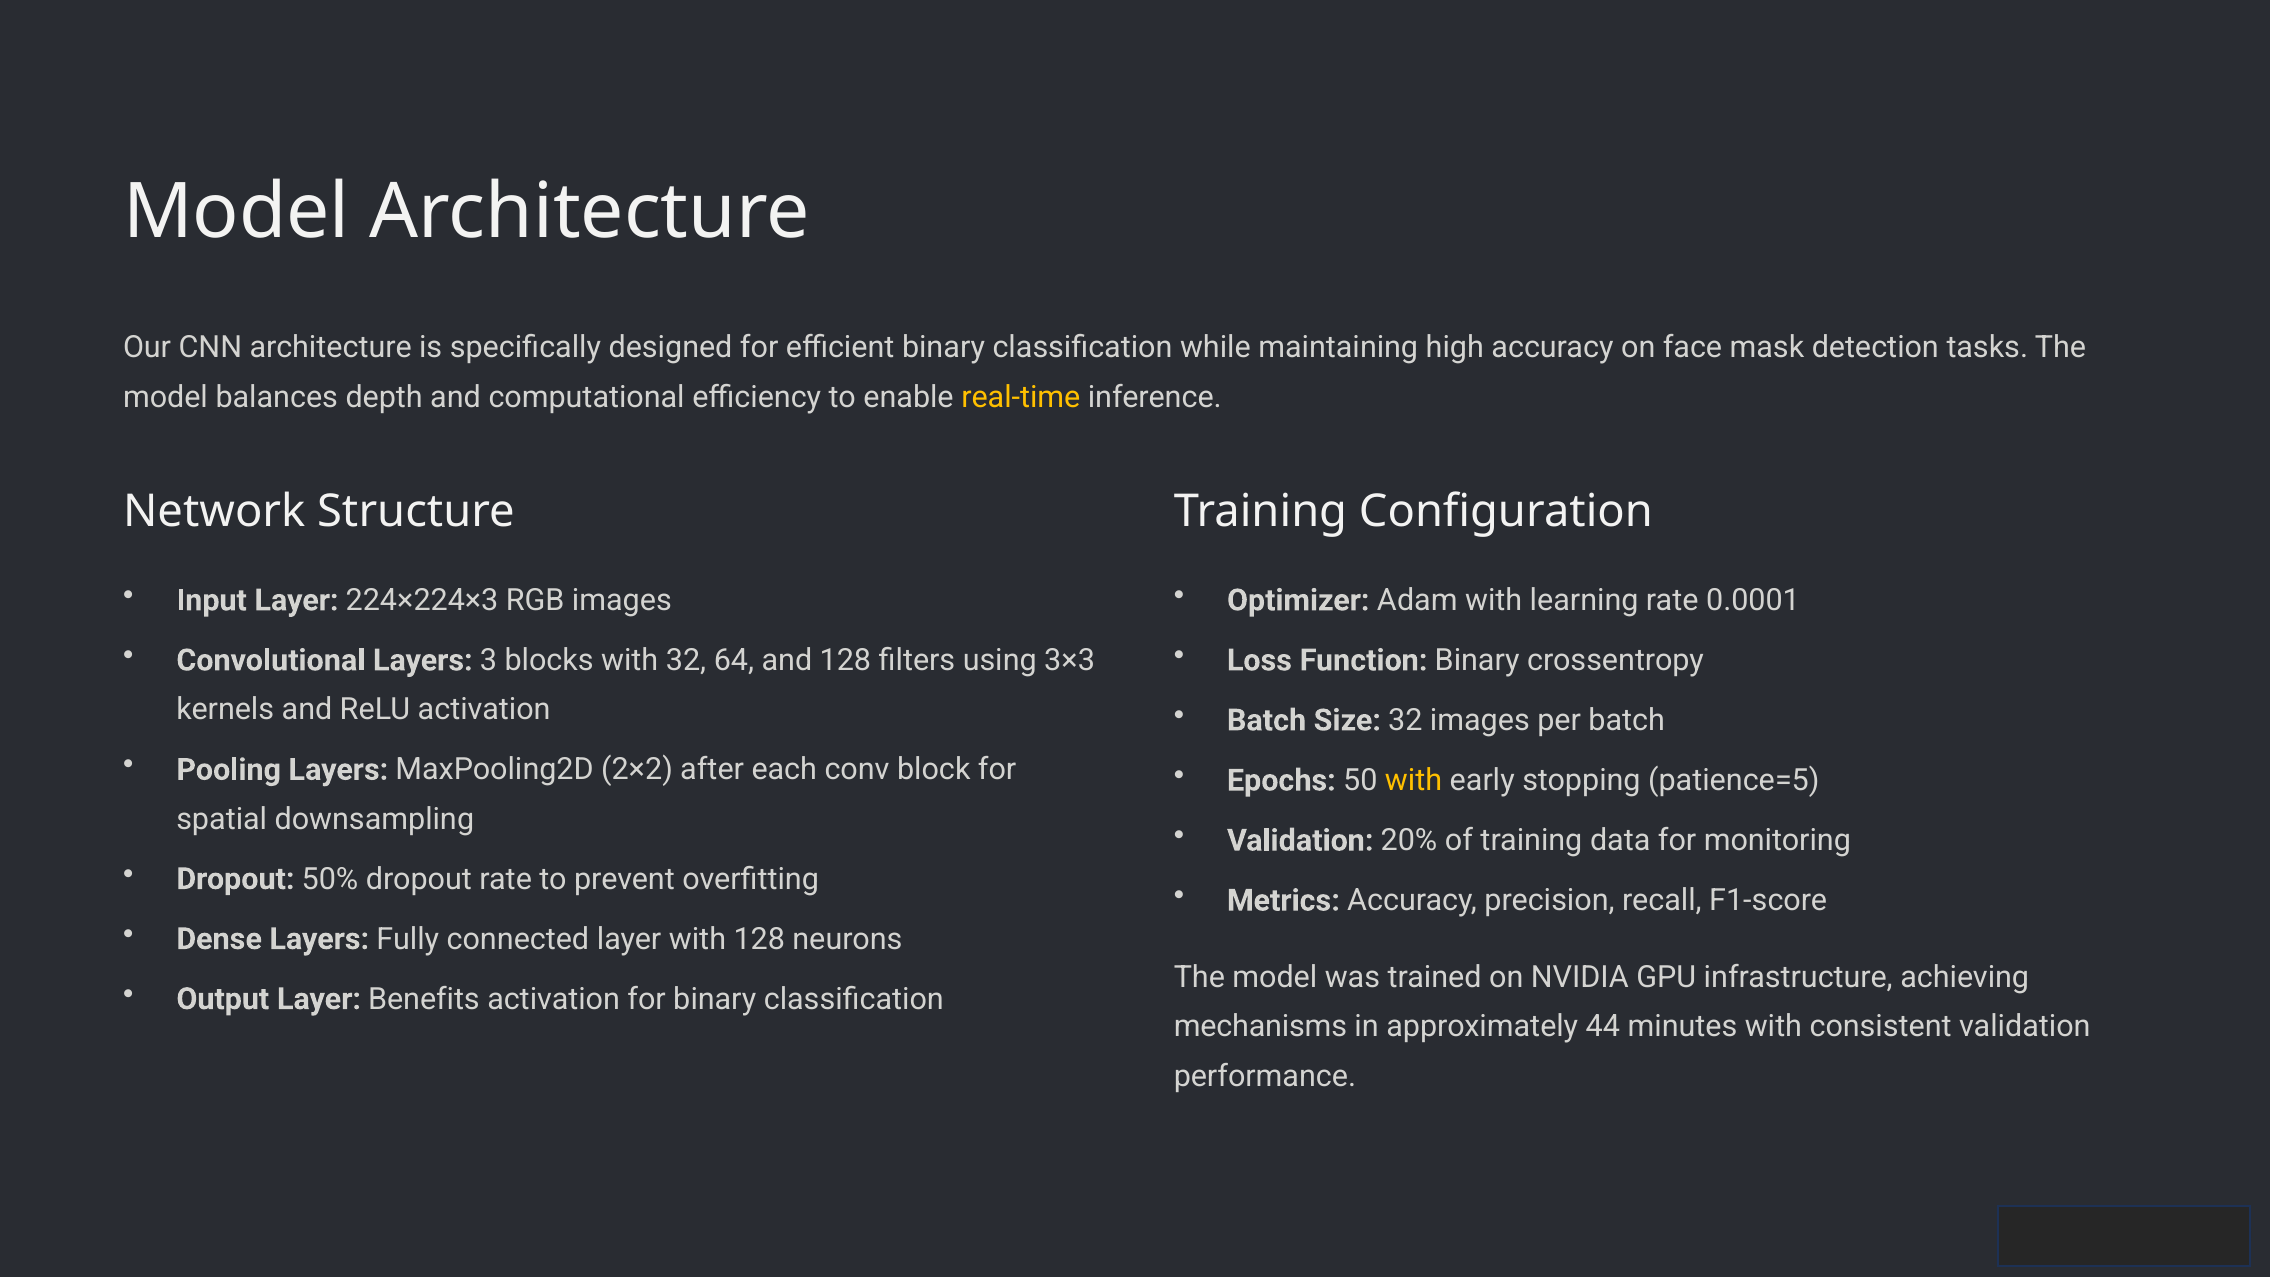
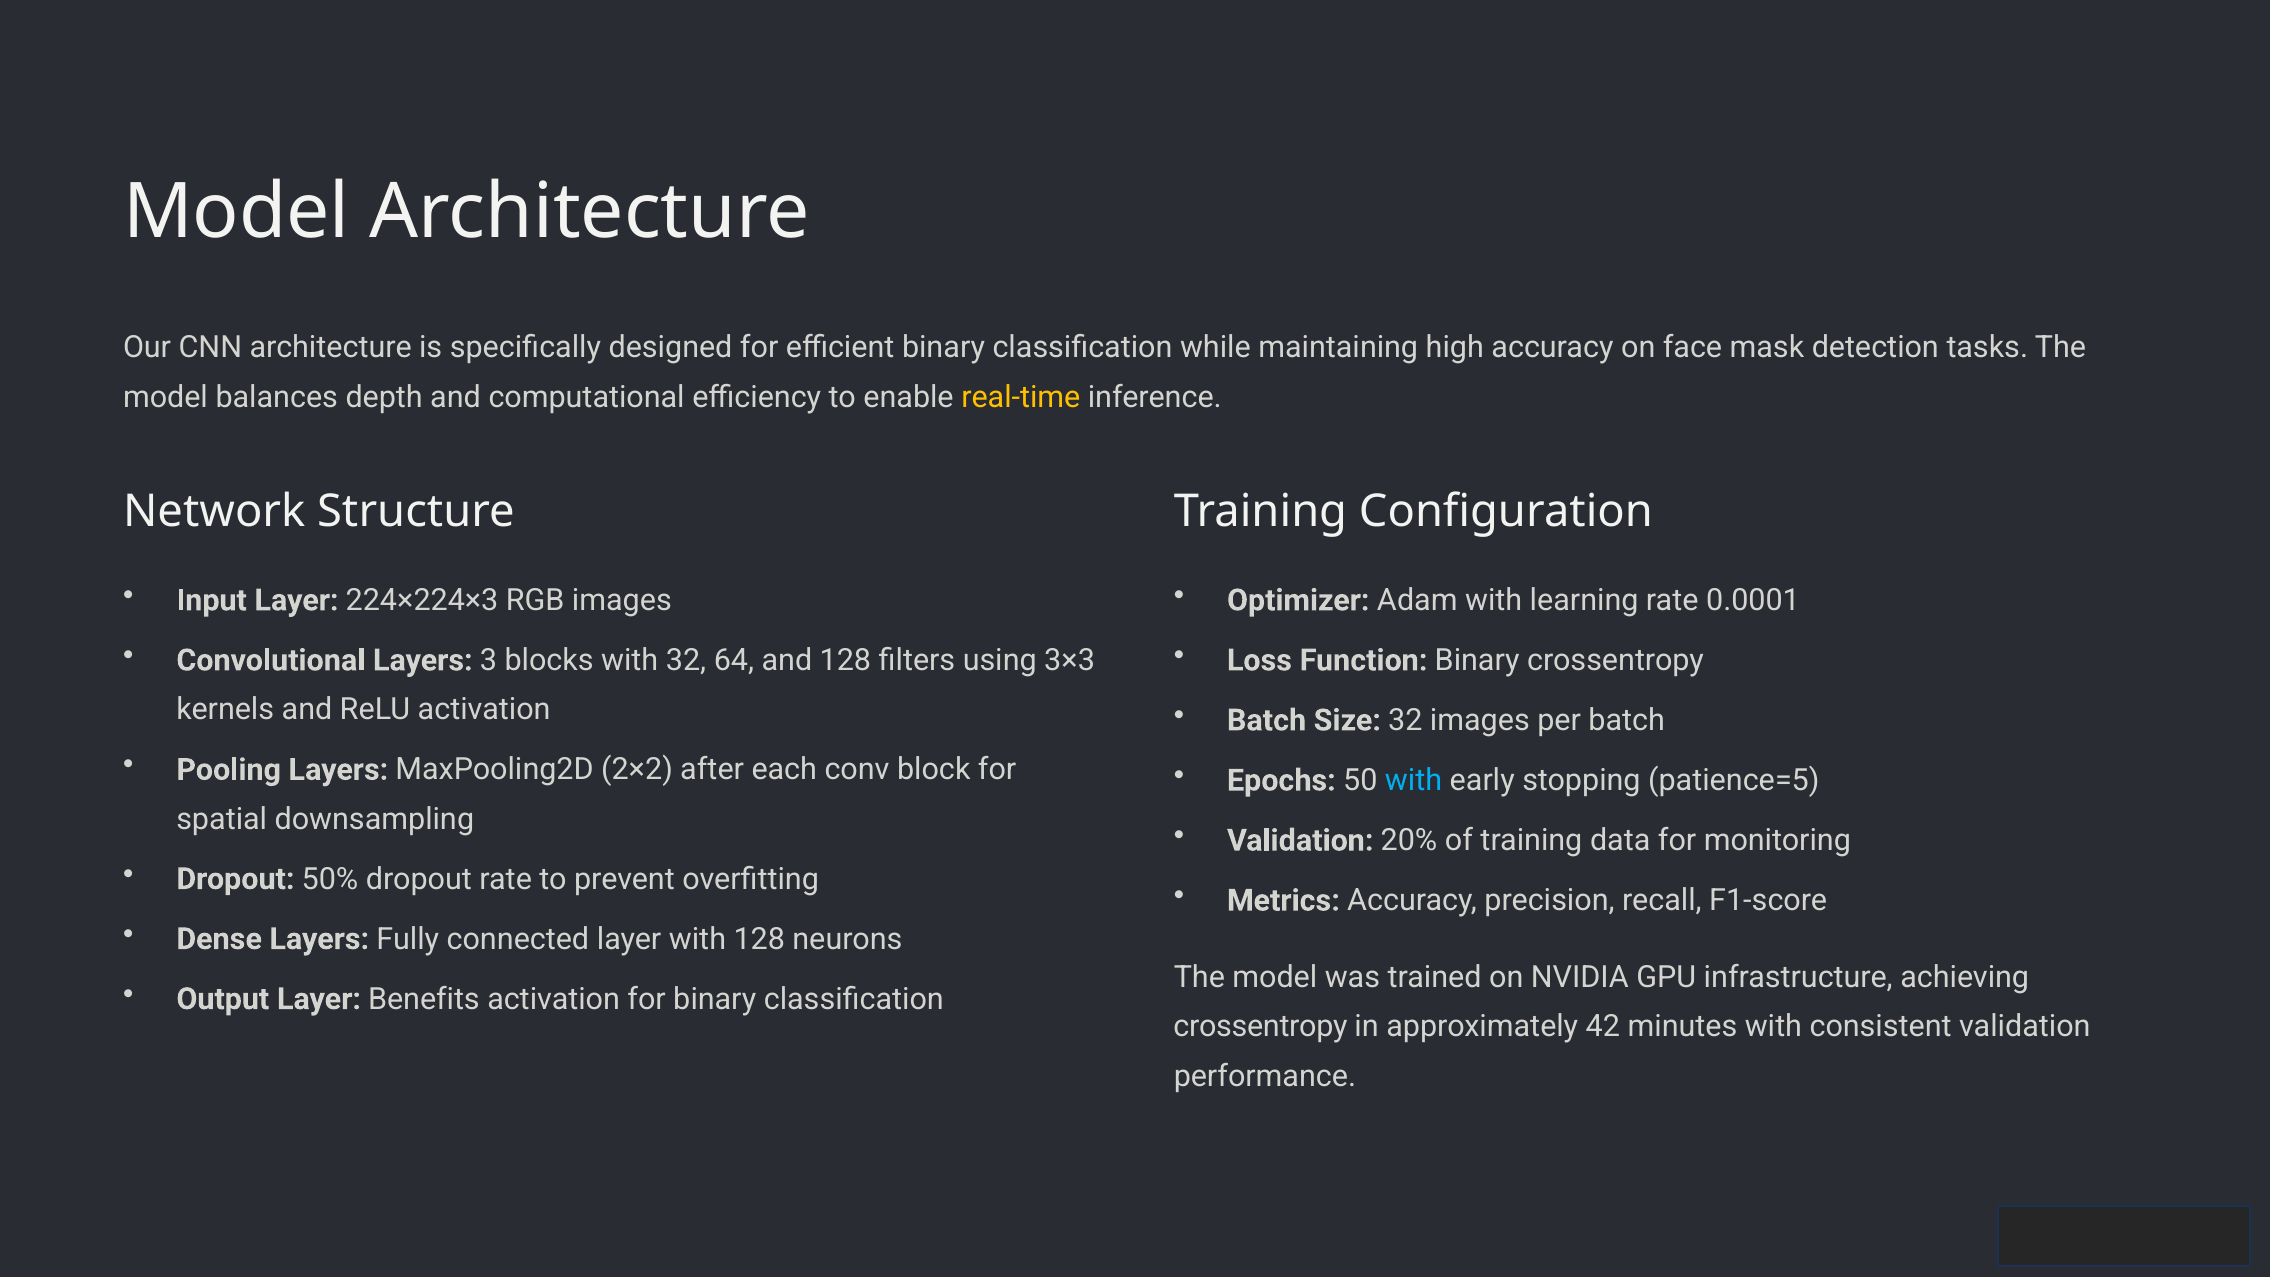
with colour: yellow -> light blue (1414, 780)
mechanisms: mechanisms -> crossentropy (1260, 1027)
44: 44 -> 42 (1603, 1027)
